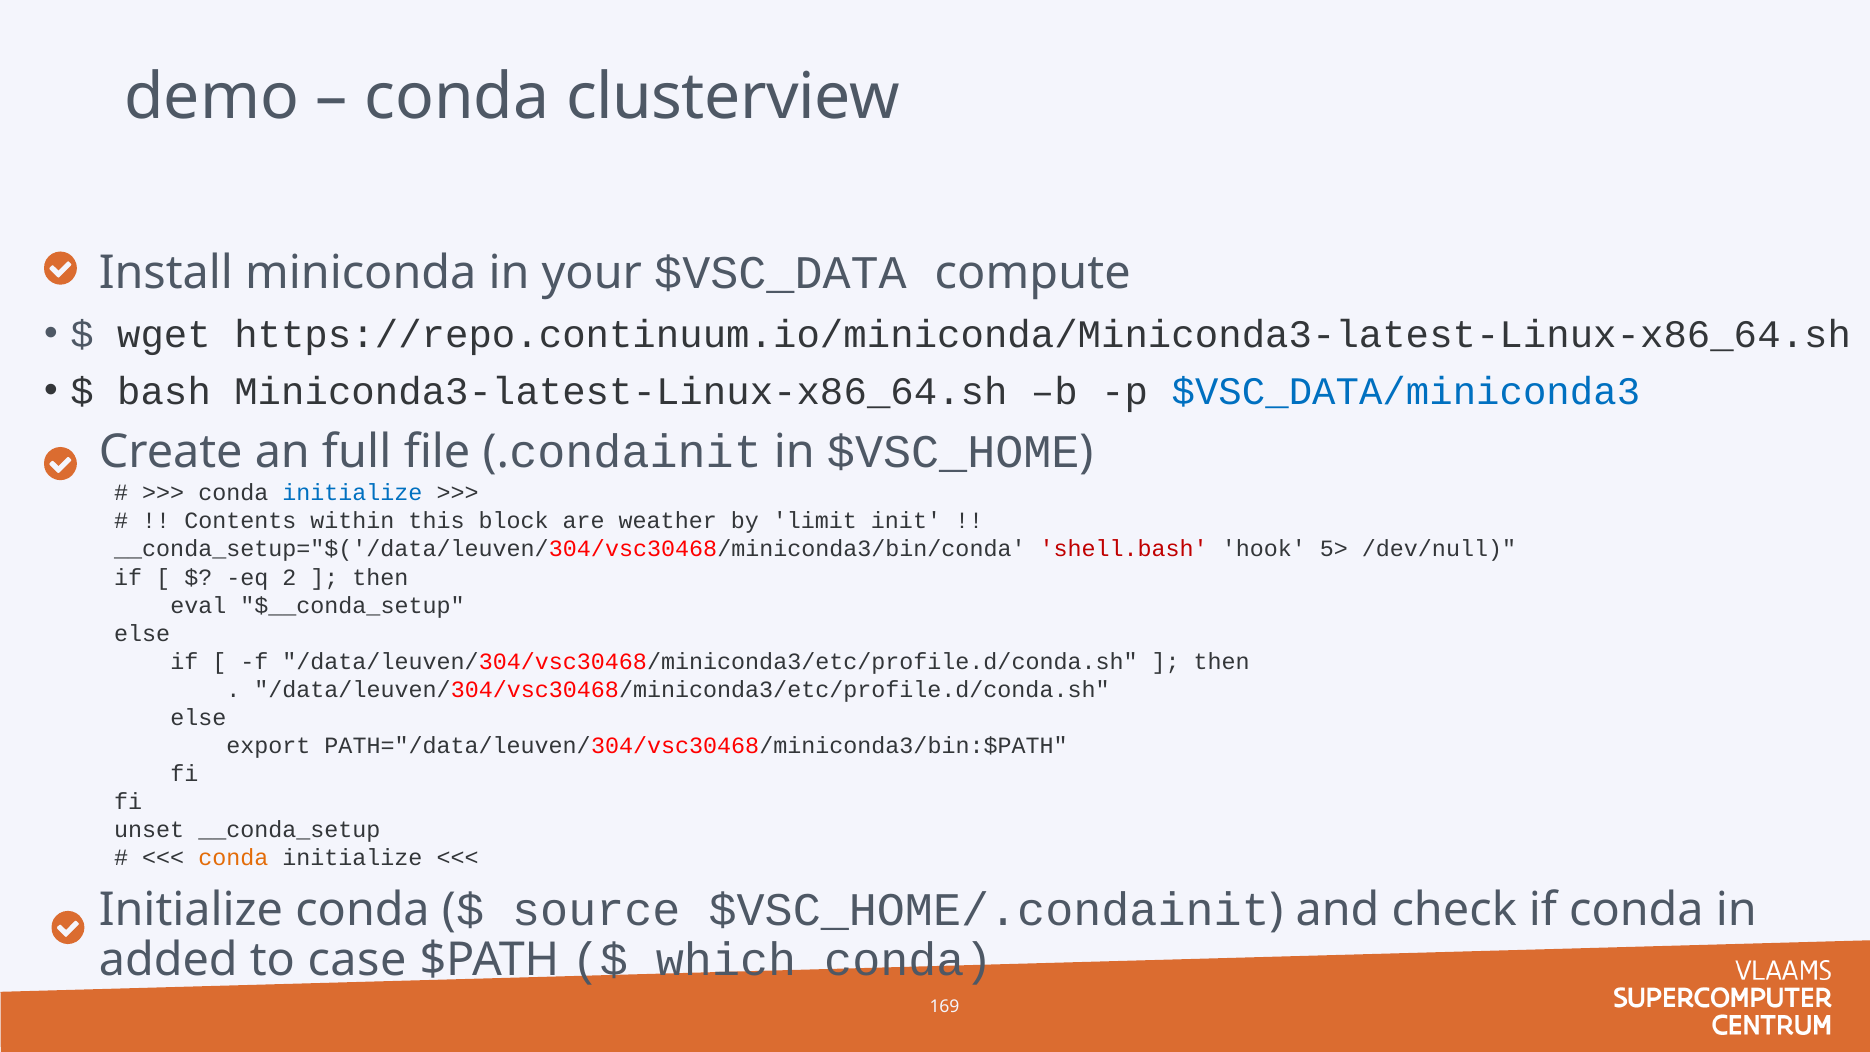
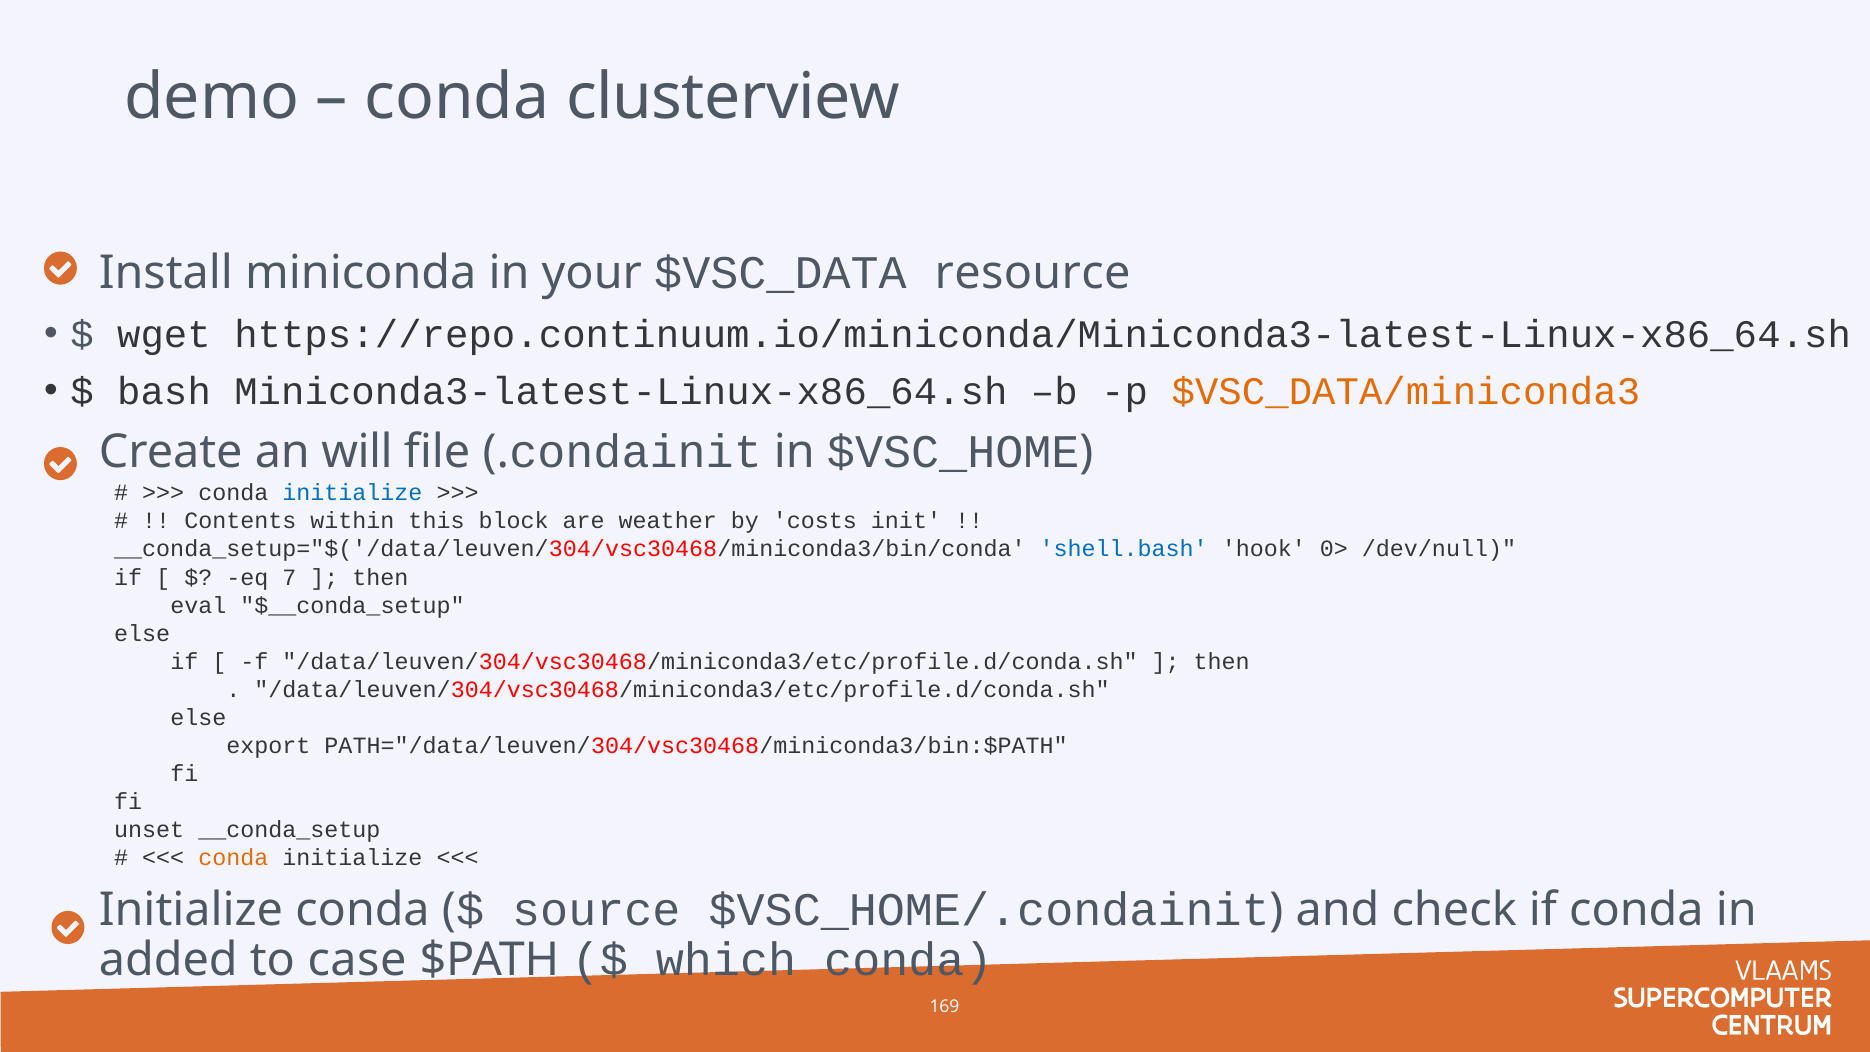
compute: compute -> resource (1033, 273)
$VSC_DATA/miniconda3 colour: blue -> orange (1406, 391)
full: full -> will (357, 452)
limit: limit -> costs (815, 521)
shell.bash colour: red -> blue (1124, 549)
5>: 5> -> 0> (1334, 549)
2: 2 -> 7 (289, 577)
